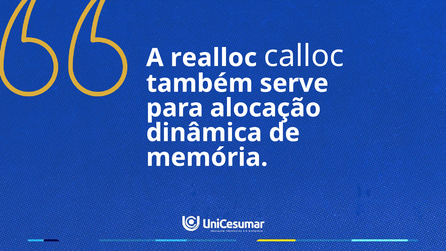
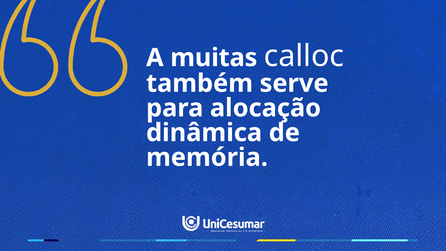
realloc: realloc -> muitas (214, 58)
